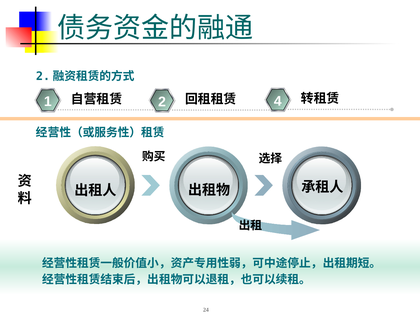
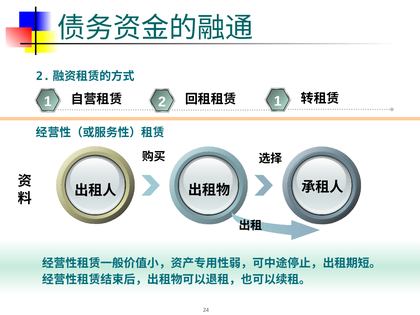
4: 4 -> 1 (278, 101)
